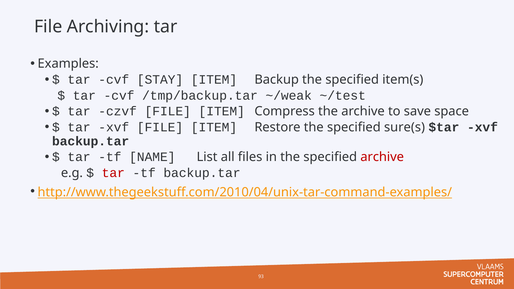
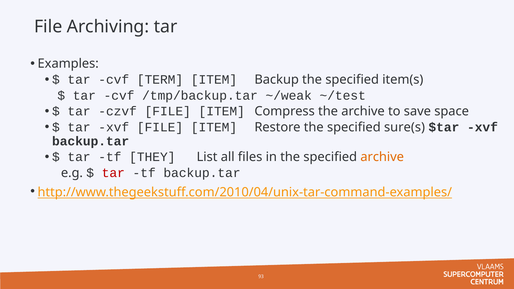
STAY: STAY -> TERM (160, 80)
NAME: NAME -> THEY (152, 157)
archive colour: red -> orange (382, 157)
